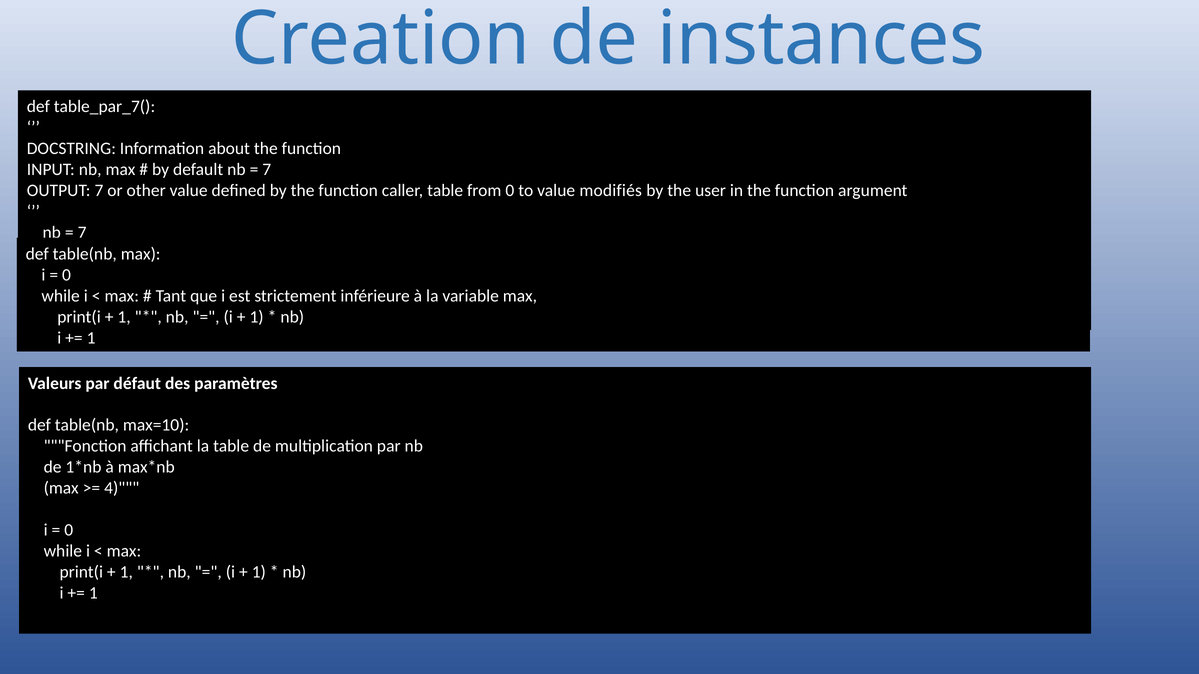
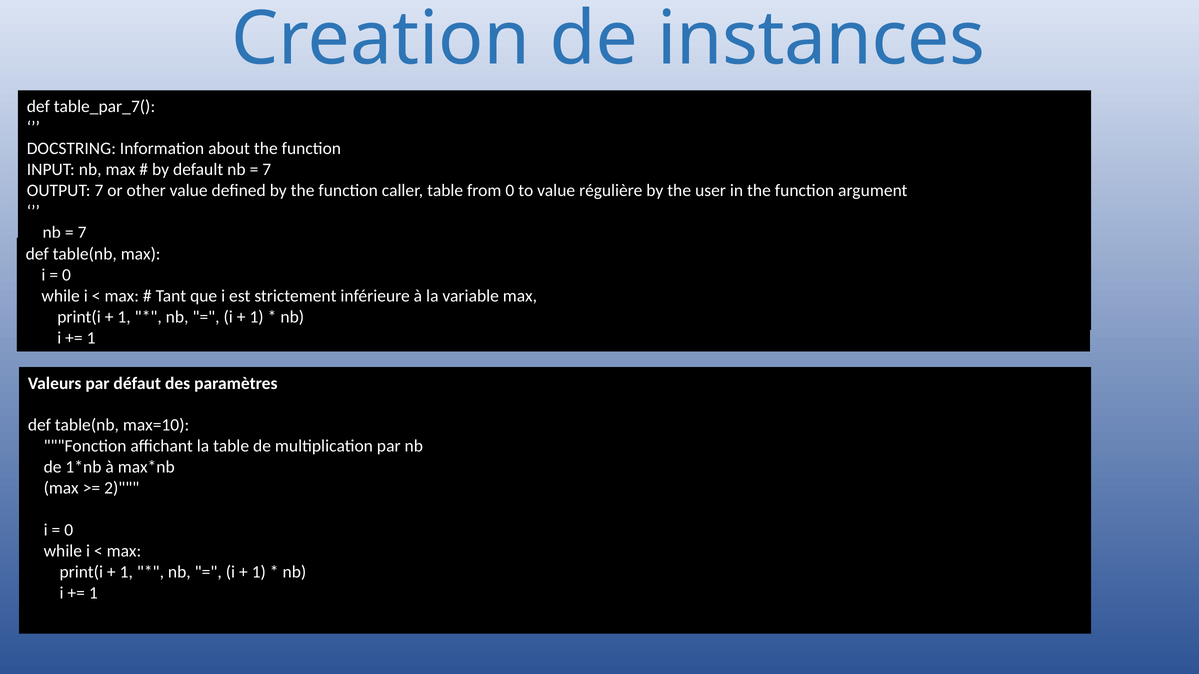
modifiés: modifiés -> régulière (611, 190)
4: 4 -> 2 (122, 488)
